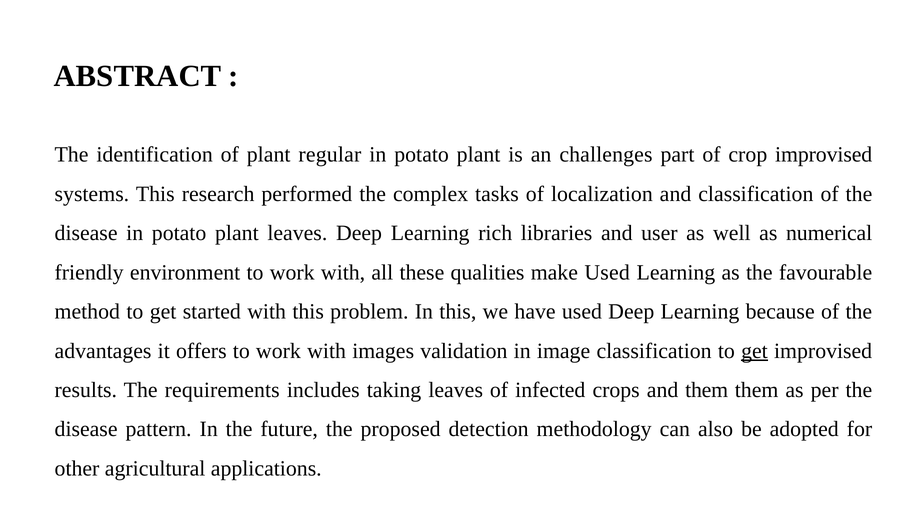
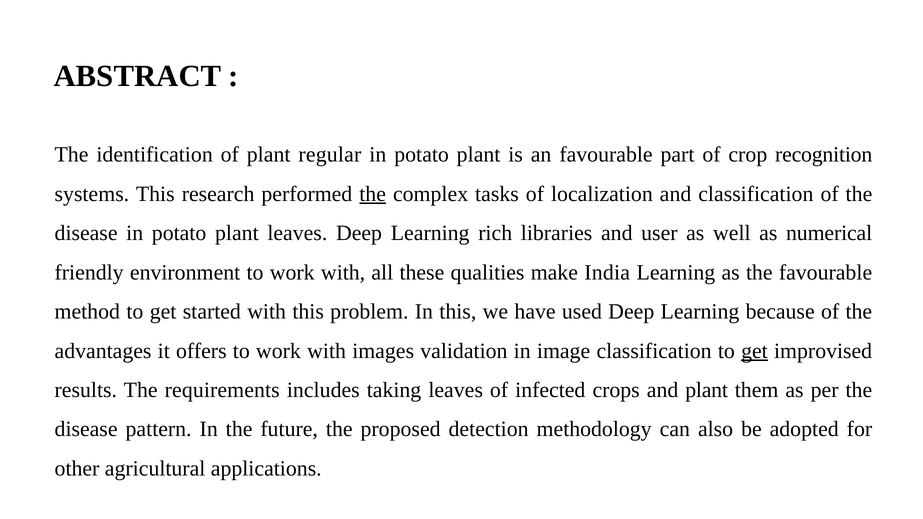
an challenges: challenges -> favourable (606, 155)
crop improvised: improvised -> recognition (824, 155)
the underline: none -> present (373, 194)
make Used: Used -> India (607, 272)
and them: them -> plant (707, 390)
